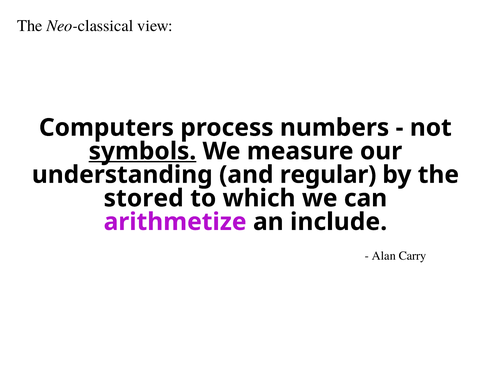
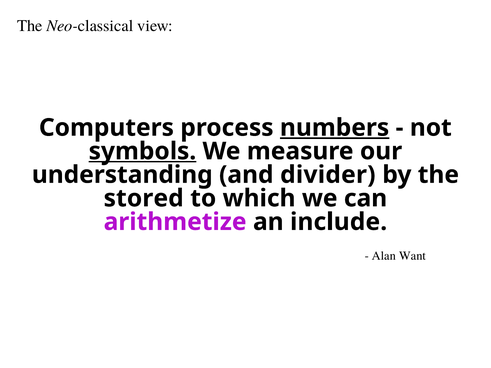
numbers underline: none -> present (335, 128)
regular: regular -> divider (328, 175)
Carry: Carry -> Want (413, 256)
